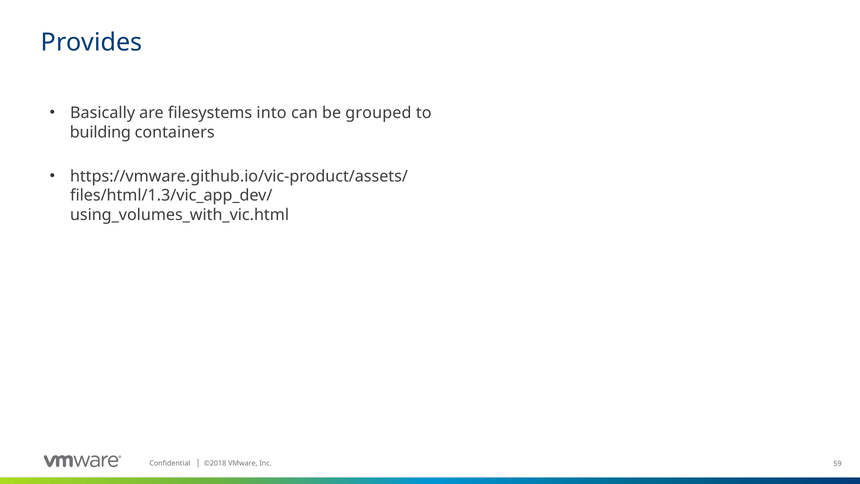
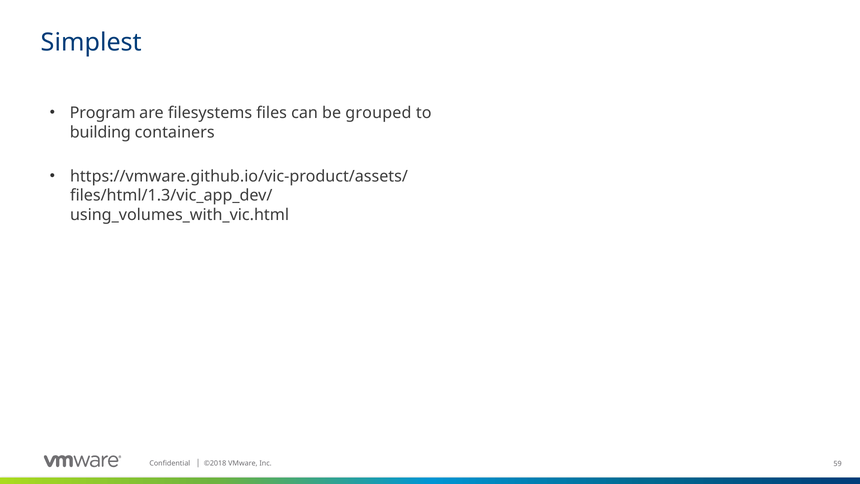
Provides: Provides -> Simplest (91, 42)
Basically: Basically -> Program (103, 113)
into: into -> files (272, 113)
